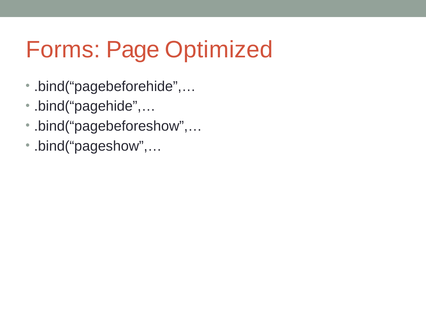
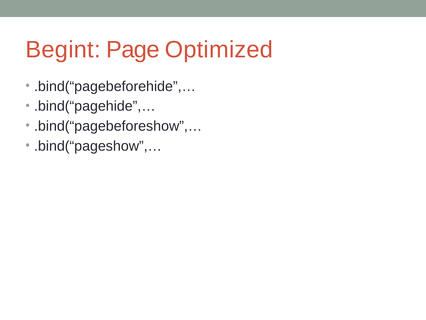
Forms: Forms -> Begint (63, 50)
